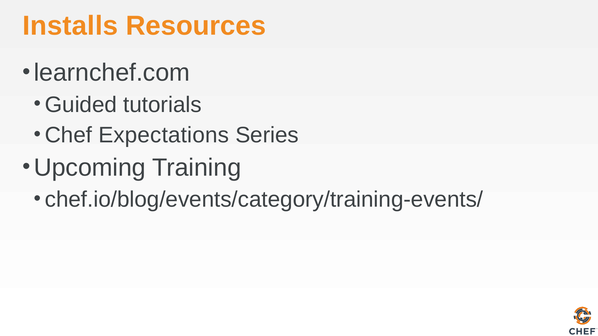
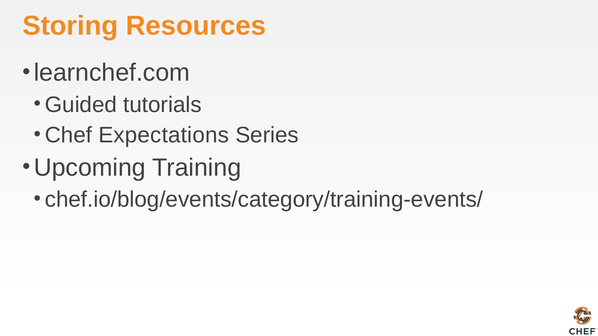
Installs: Installs -> Storing (70, 26)
